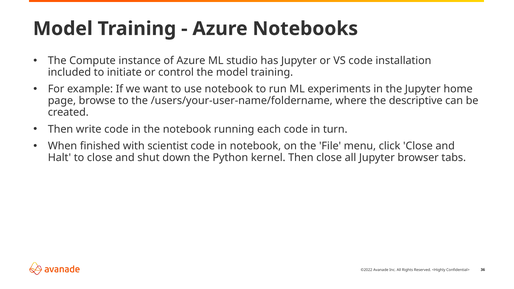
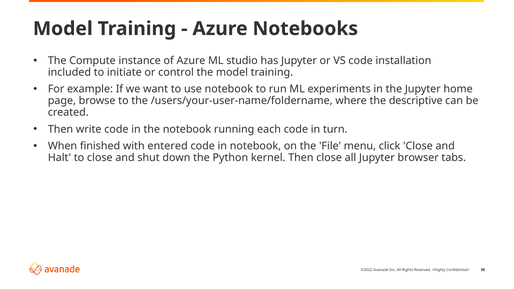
scientist: scientist -> entered (168, 146)
